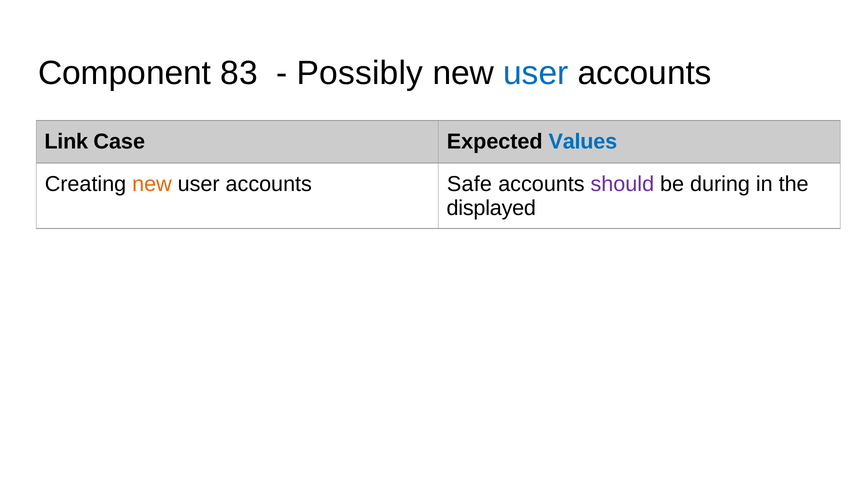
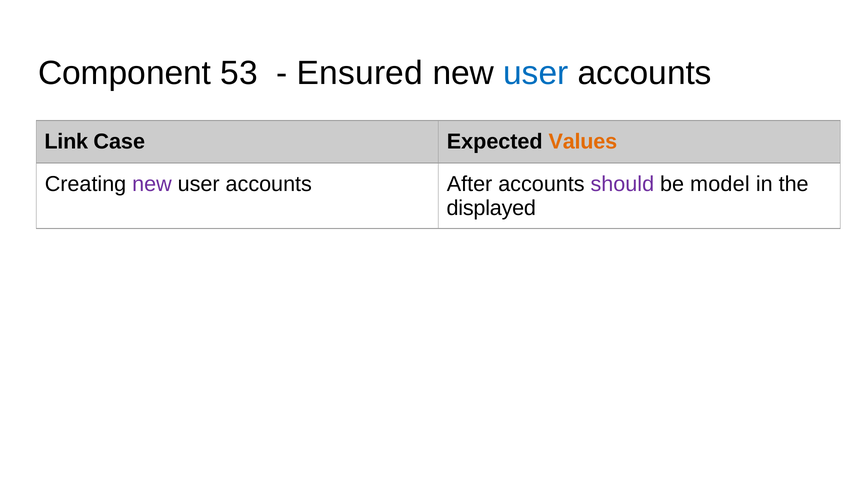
83: 83 -> 53 (239, 73)
Possibly: Possibly -> Ensured (360, 73)
Values colour: blue -> orange (583, 141)
new colour: orange -> purple (152, 184)
Safe: Safe -> After (470, 184)
during: during -> model (720, 184)
